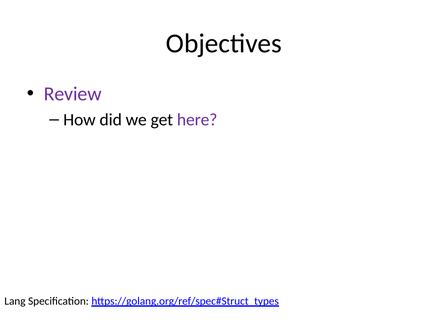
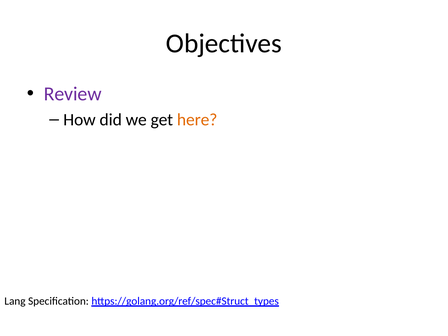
here colour: purple -> orange (197, 120)
